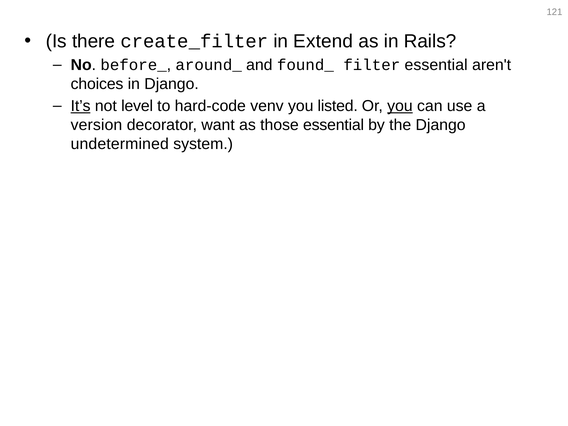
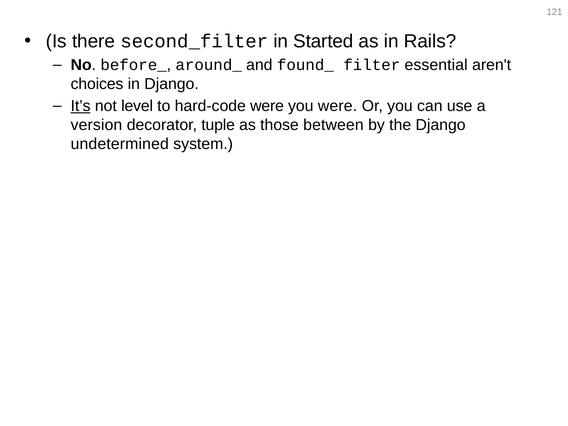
create_filter: create_filter -> second_filter (194, 41)
Extend: Extend -> Started (323, 41)
hard-code venv: venv -> were (267, 106)
you listed: listed -> were (338, 106)
you underline: present -> none (400, 106)
want: want -> tuple (218, 125)
those essential: essential -> between (333, 125)
